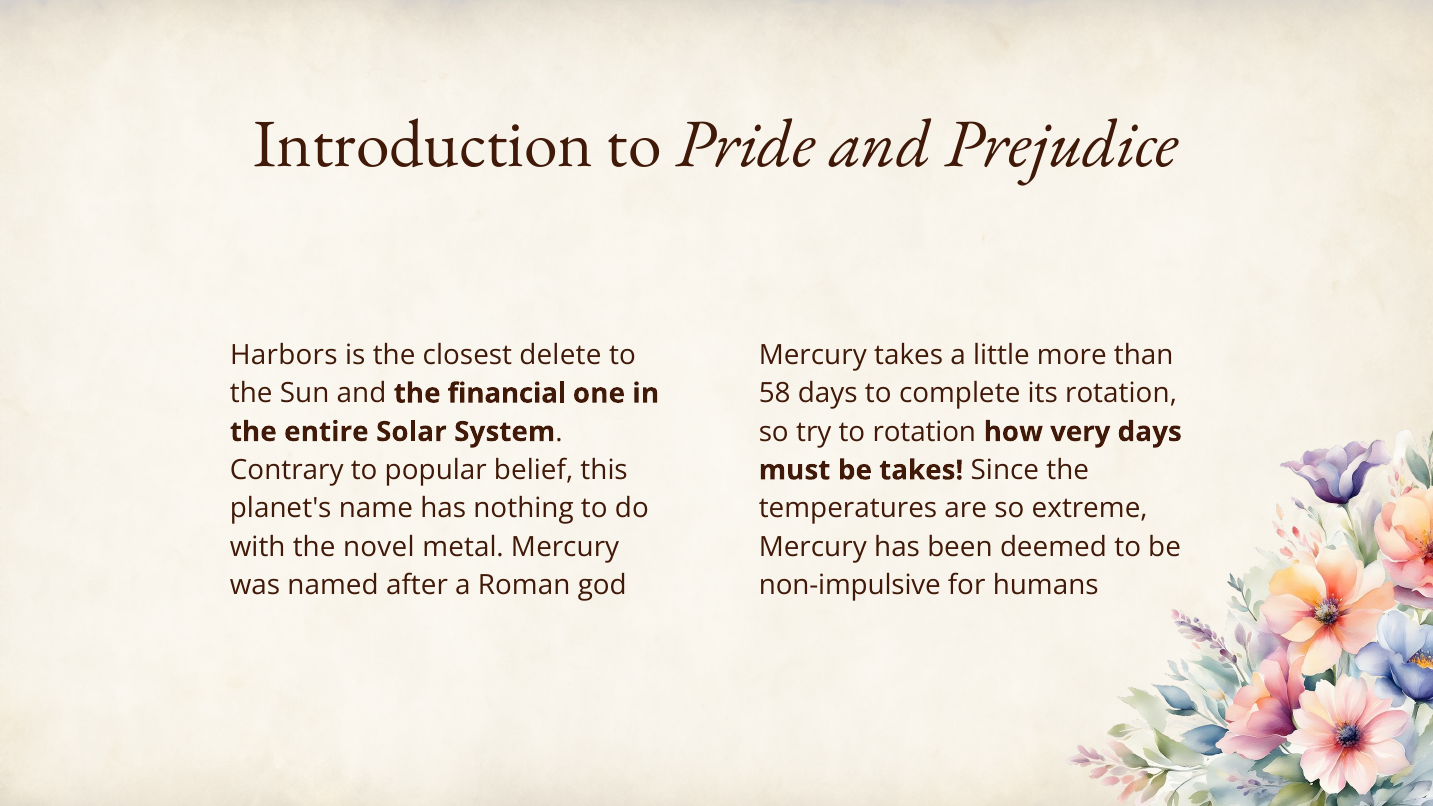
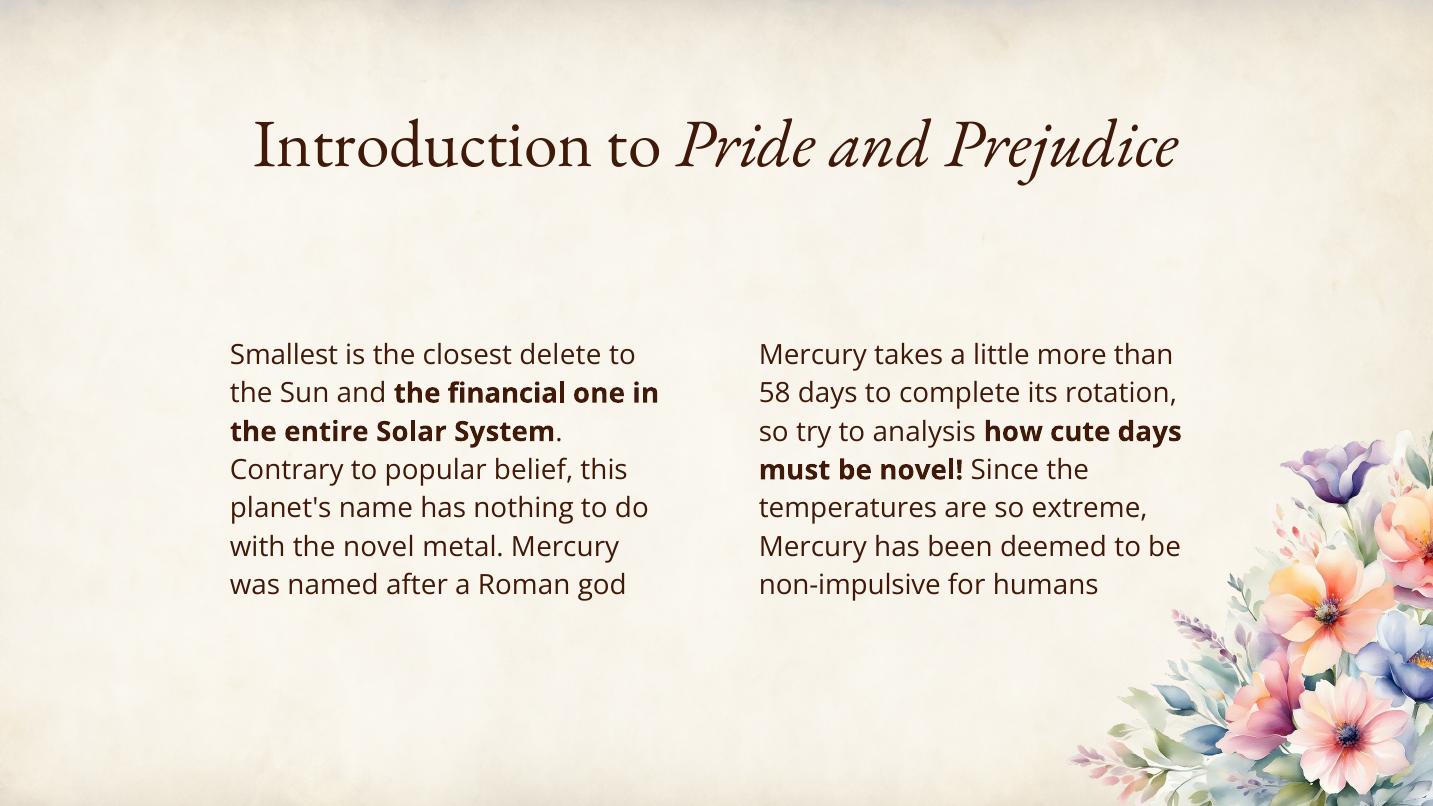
Harbors: Harbors -> Smallest (284, 355)
to rotation: rotation -> analysis (924, 432)
very: very -> cute (1080, 432)
be takes: takes -> novel (921, 470)
